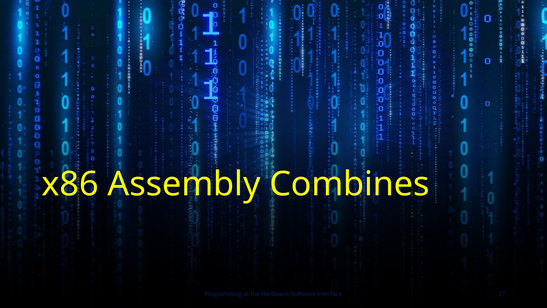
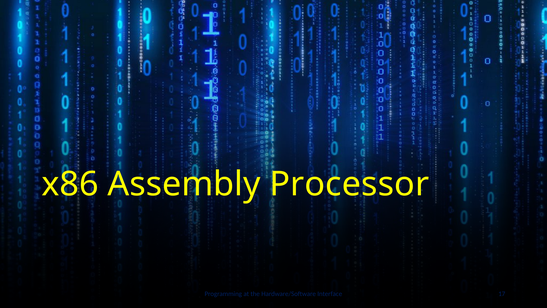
Combines: Combines -> Processor (349, 184)
